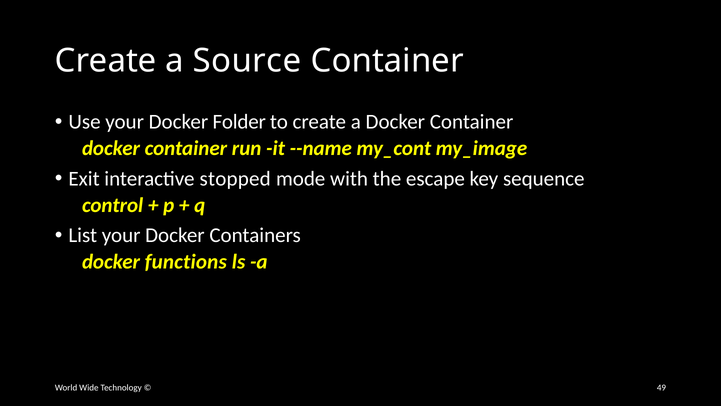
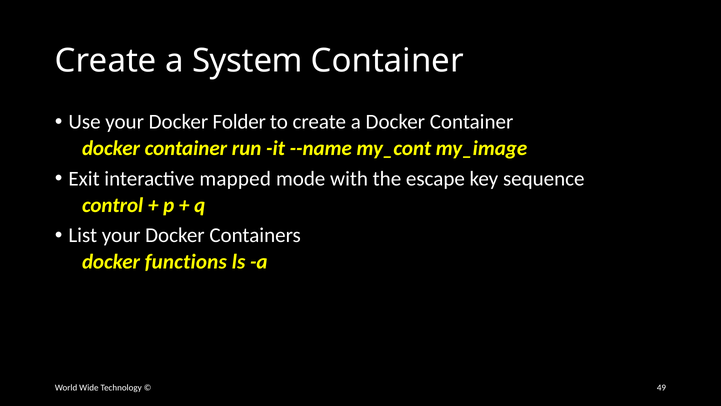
Source: Source -> System (247, 61)
stopped: stopped -> mapped (235, 179)
